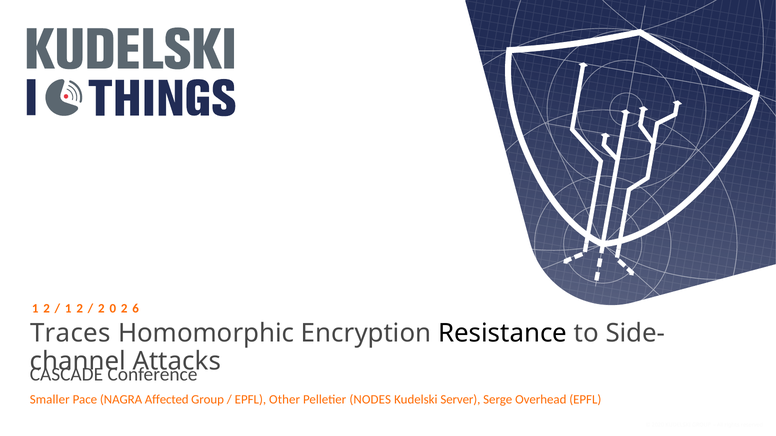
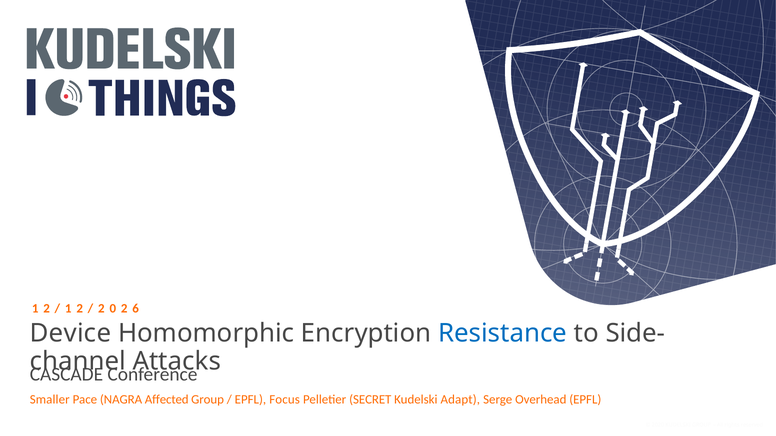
Traces: Traces -> Device (70, 334)
Resistance colour: black -> blue (503, 334)
Other: Other -> Focus (285, 400)
NODES: NODES -> SECRET (370, 400)
Server: Server -> Adapt (460, 400)
